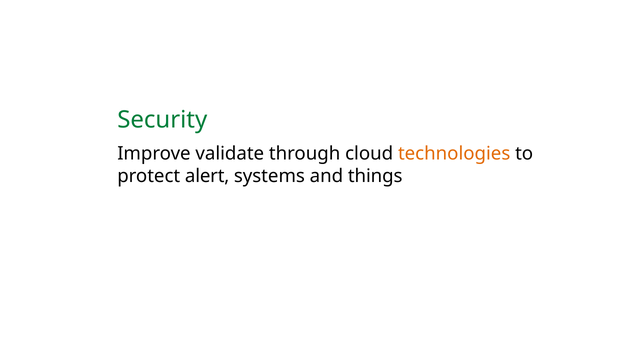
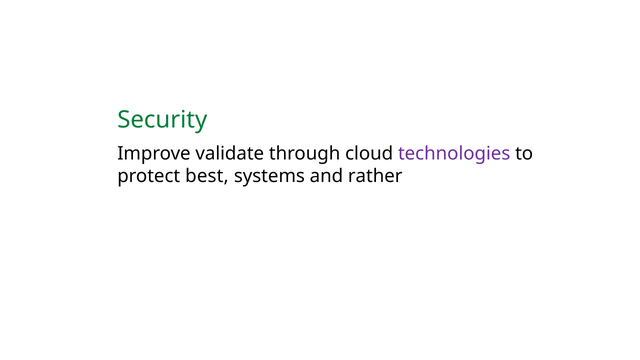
technologies colour: orange -> purple (454, 154)
alert: alert -> best (207, 176)
things: things -> rather (375, 176)
